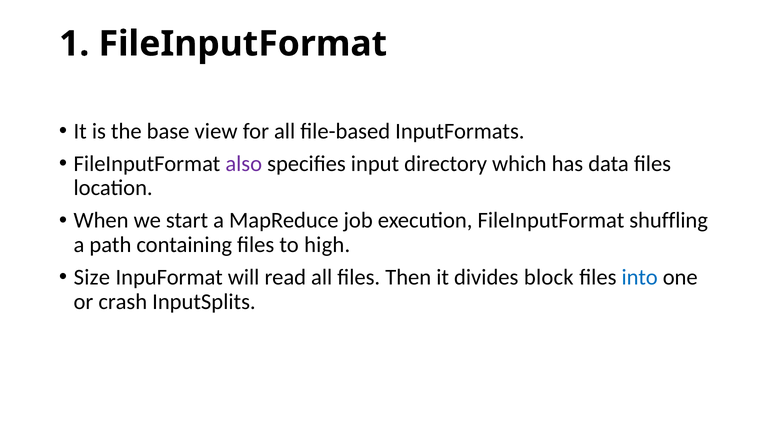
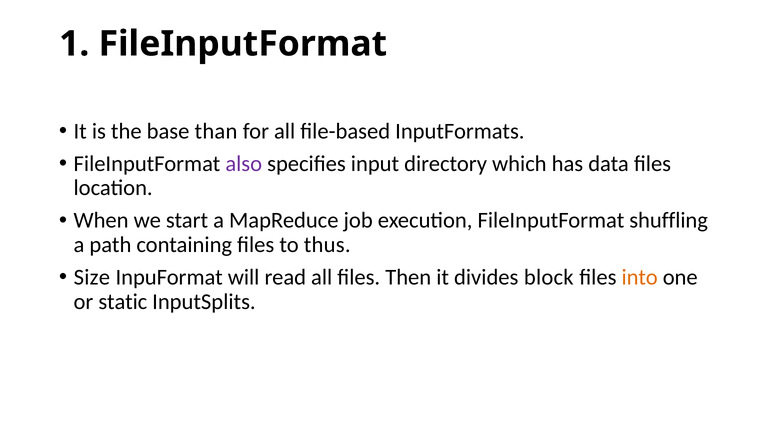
view: view -> than (216, 131)
high: high -> thus (327, 245)
into colour: blue -> orange (640, 277)
crash: crash -> static (123, 302)
